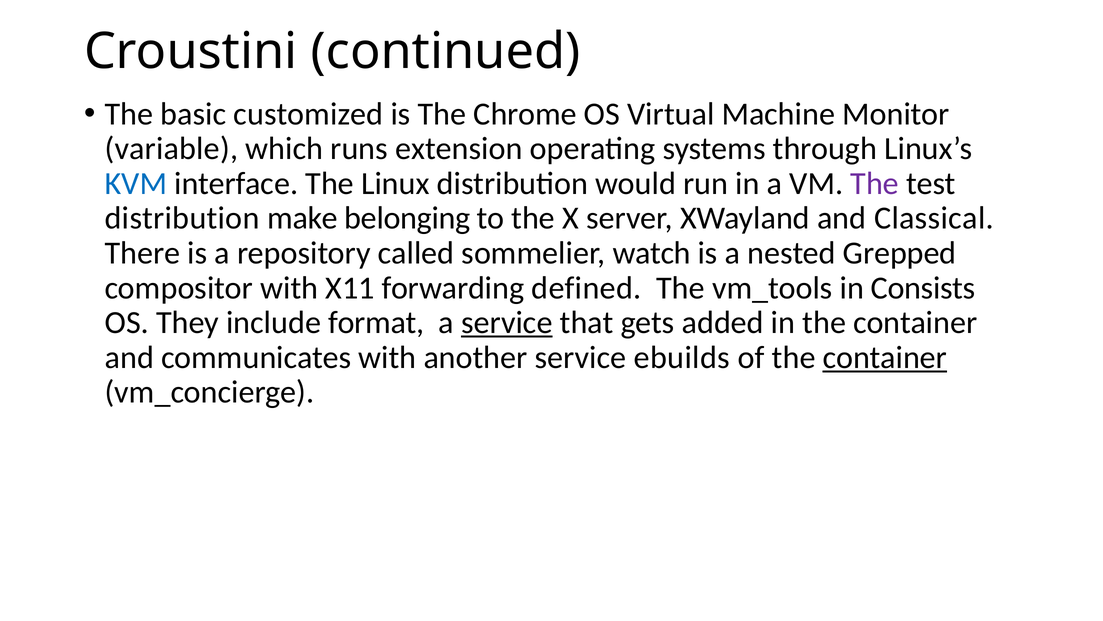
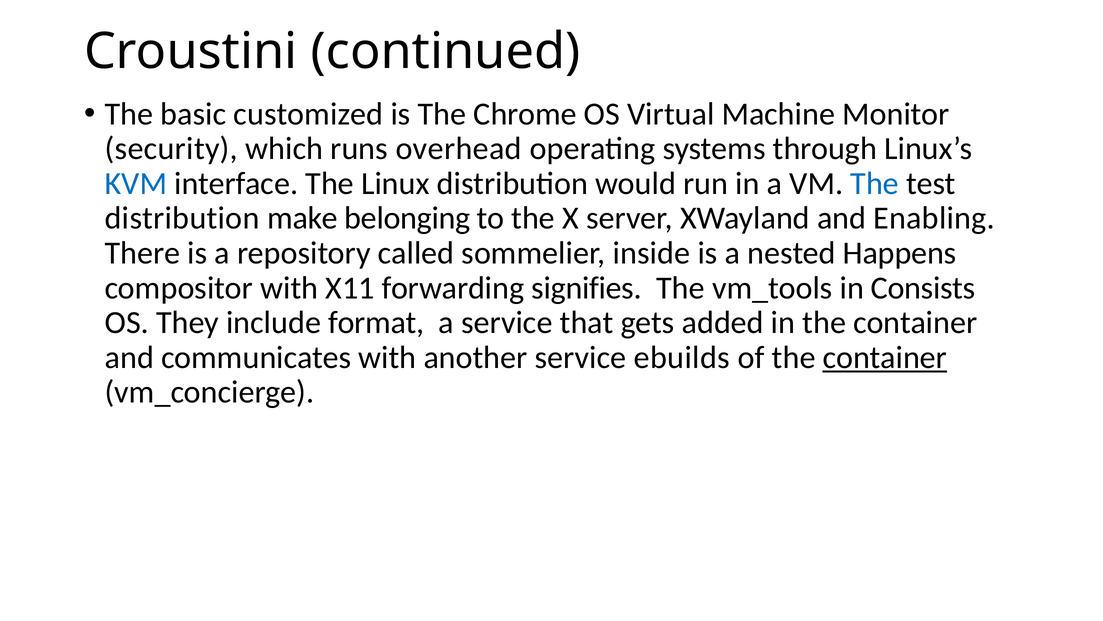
variable: variable -> security (171, 149)
extension: extension -> overhead (459, 149)
The colour: purple -> blue (875, 183)
Classical: Classical -> Enabling (934, 218)
watch: watch -> inside (651, 253)
Grepped: Grepped -> Happens (900, 253)
defined: defined -> signifies (587, 288)
service underline: present -> none (507, 322)
